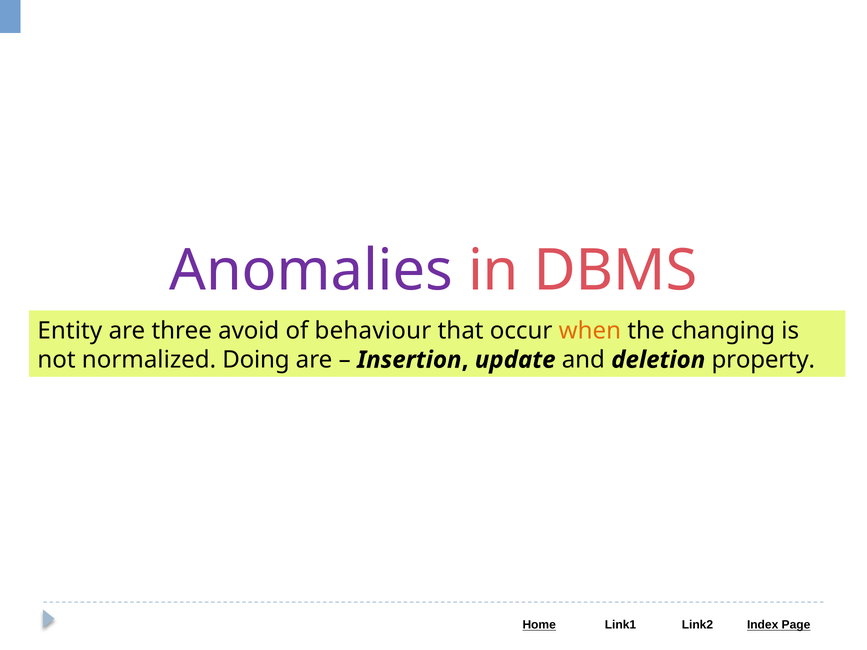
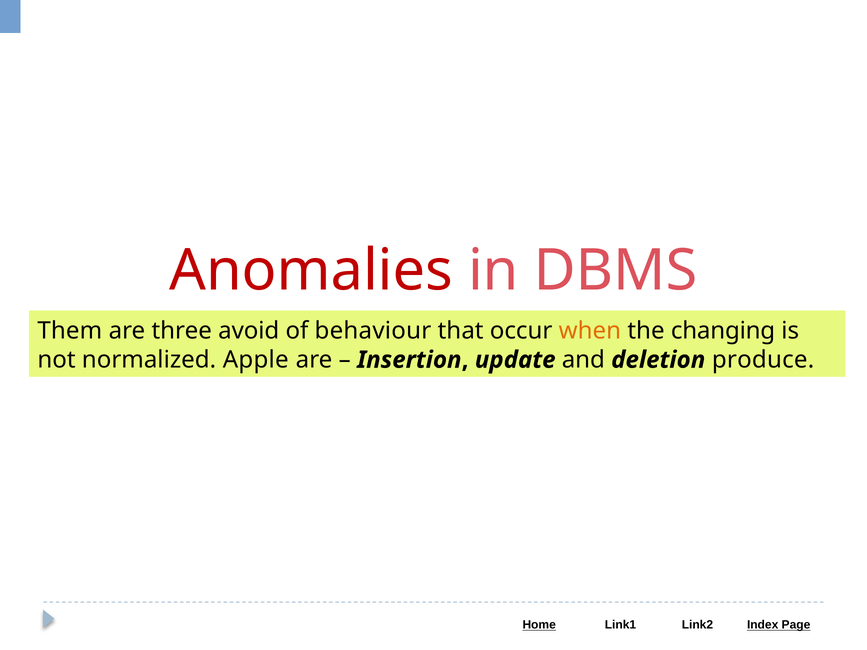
Anomalies colour: purple -> red (311, 271)
Entity: Entity -> Them (70, 331)
Doing: Doing -> Apple (256, 360)
property: property -> produce (763, 360)
